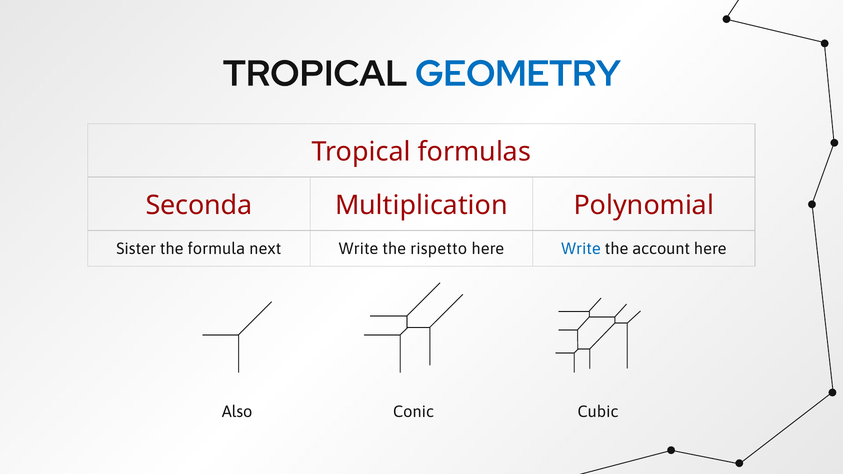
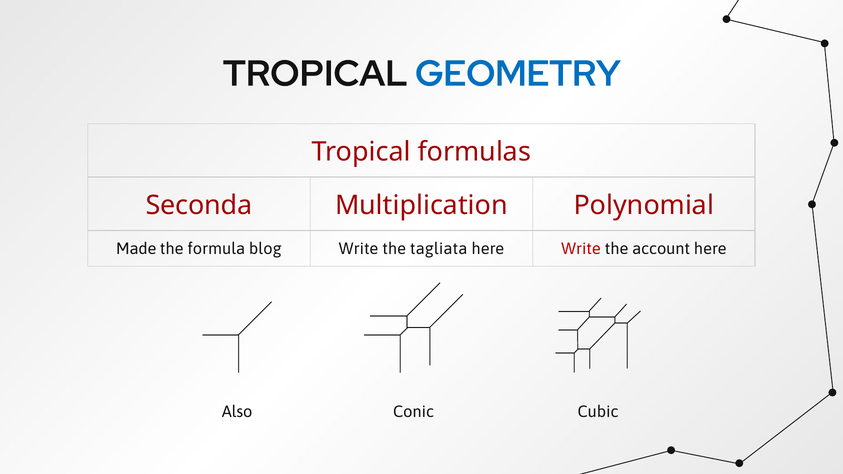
Sister: Sister -> Made (136, 249)
next: next -> blog (265, 249)
rispetto: rispetto -> tagliata (439, 249)
Write colour: blue -> red (581, 249)
